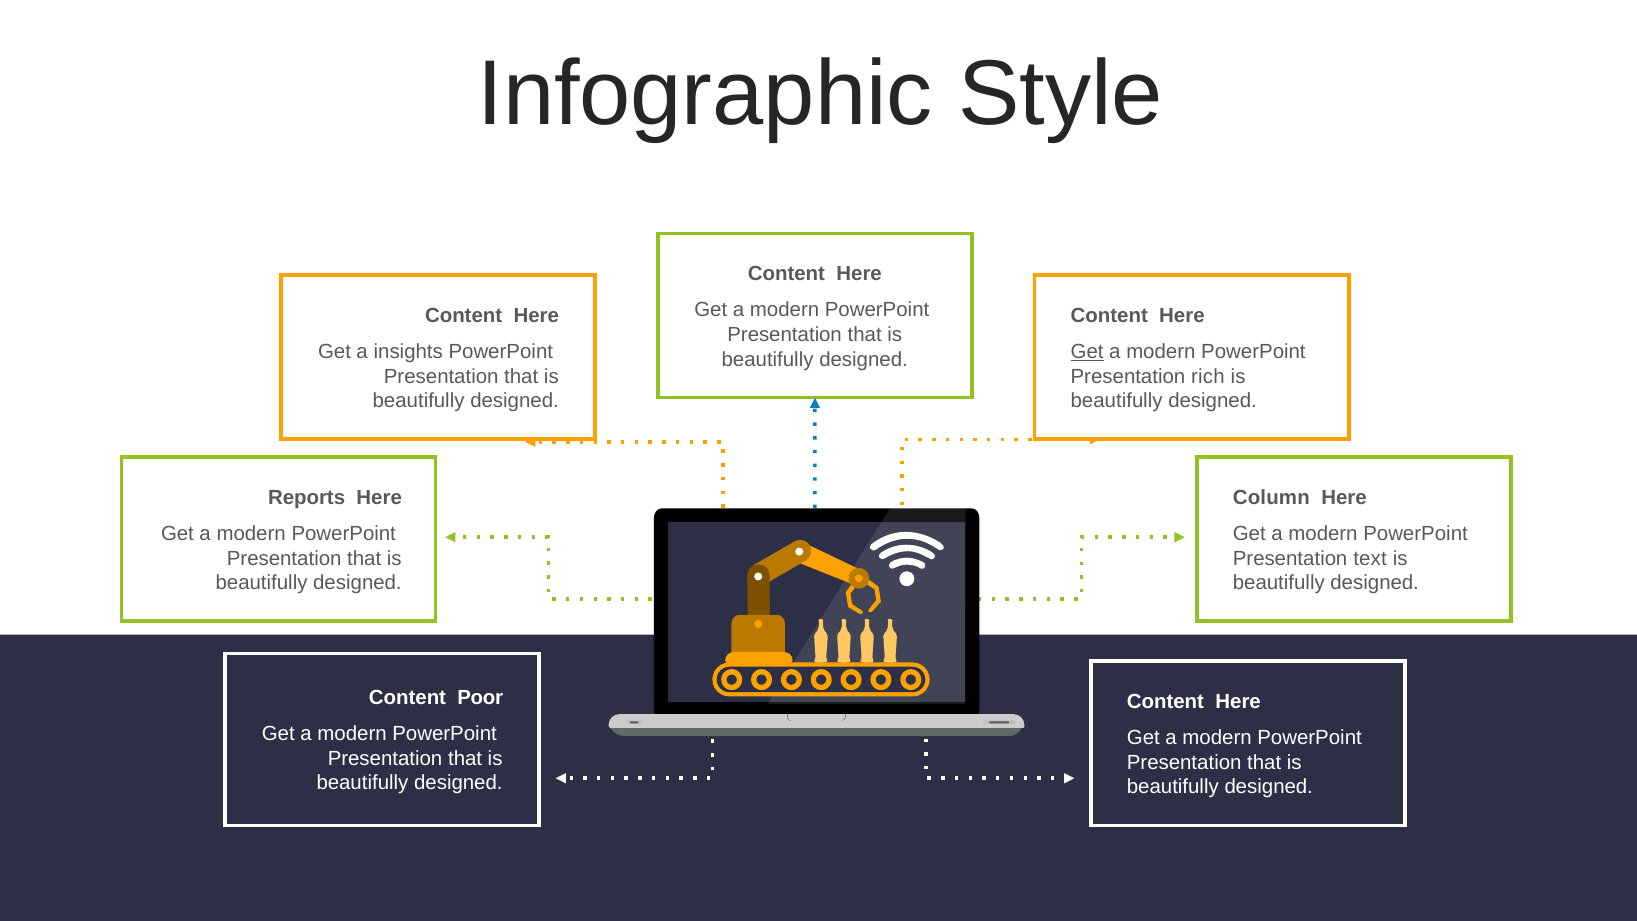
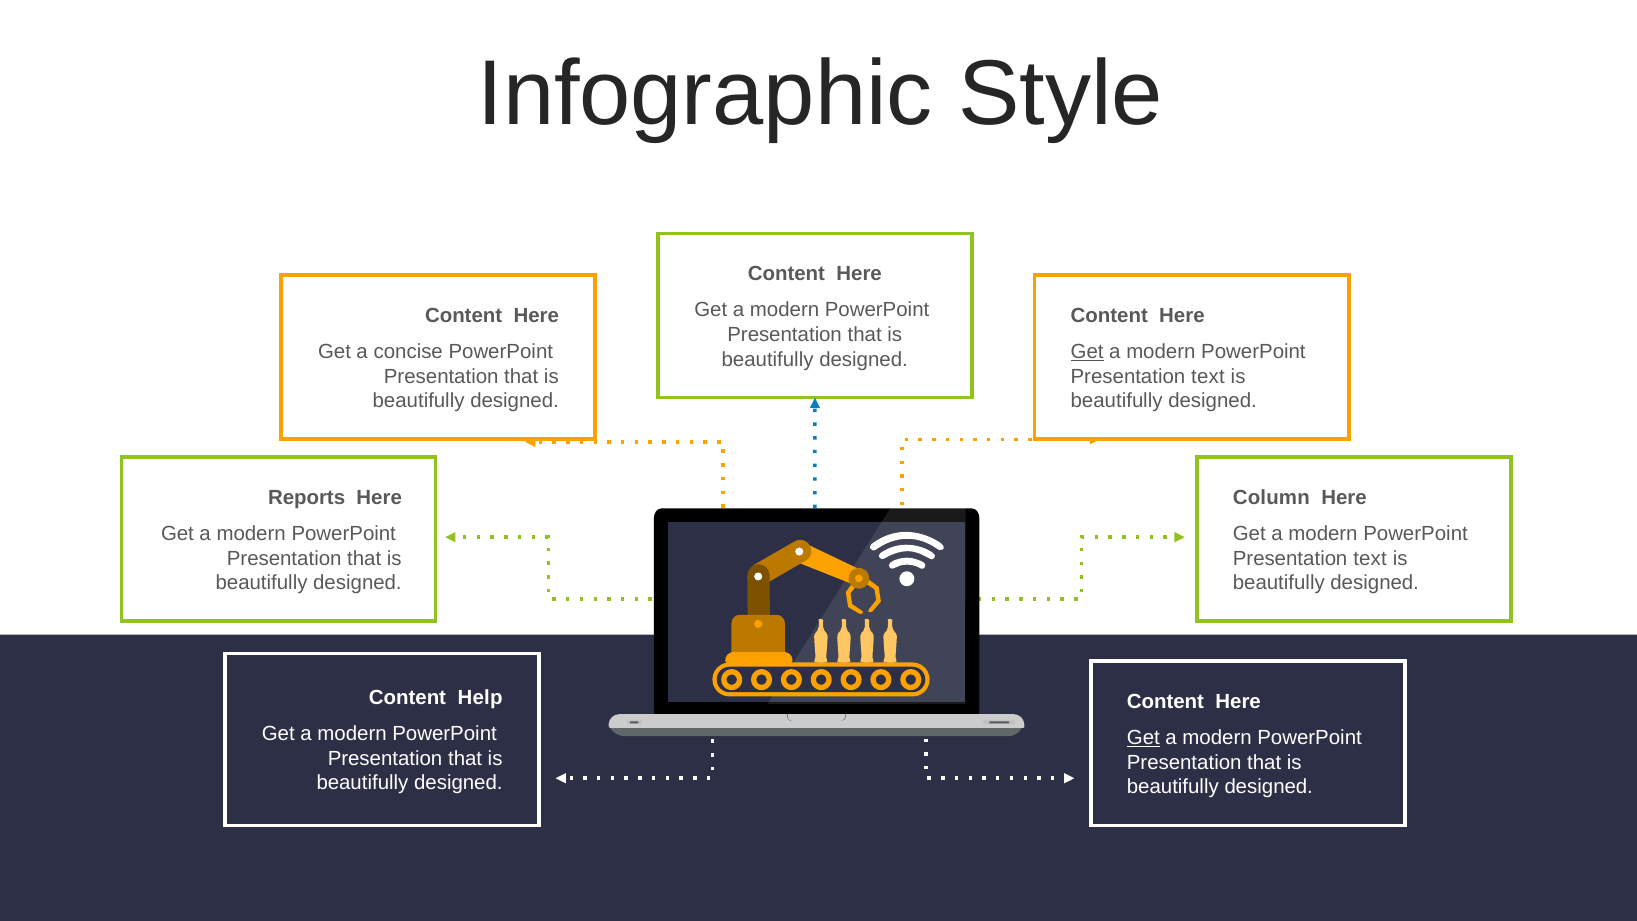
insights: insights -> concise (408, 352)
rich: rich -> text (1208, 376)
Poor: Poor -> Help (480, 698)
Get underline: none -> present (1143, 738)
